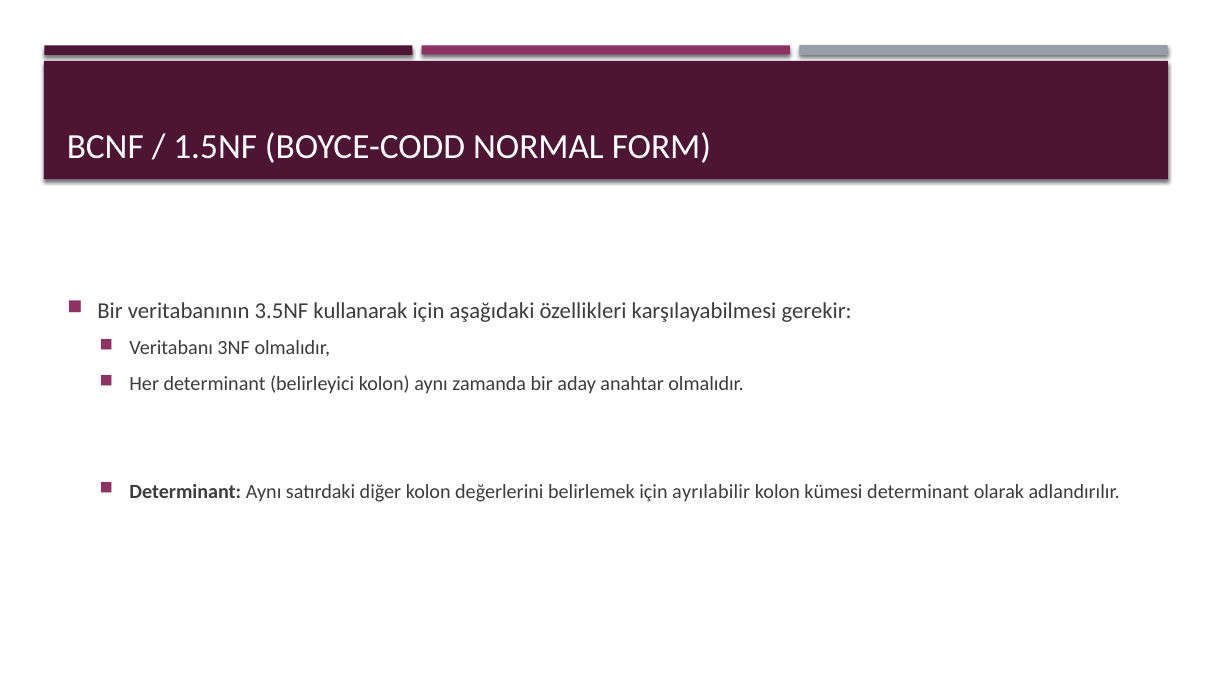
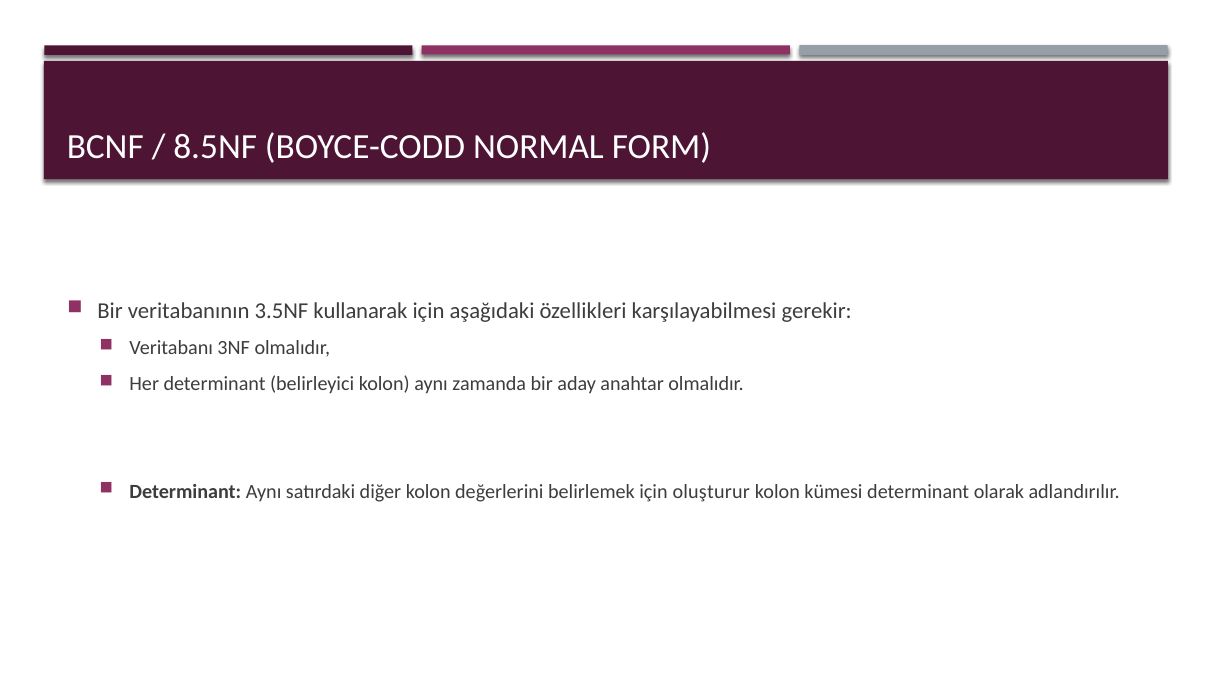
1.5NF: 1.5NF -> 8.5NF (215, 147)
ayrılabilir: ayrılabilir -> oluşturur (711, 492)
